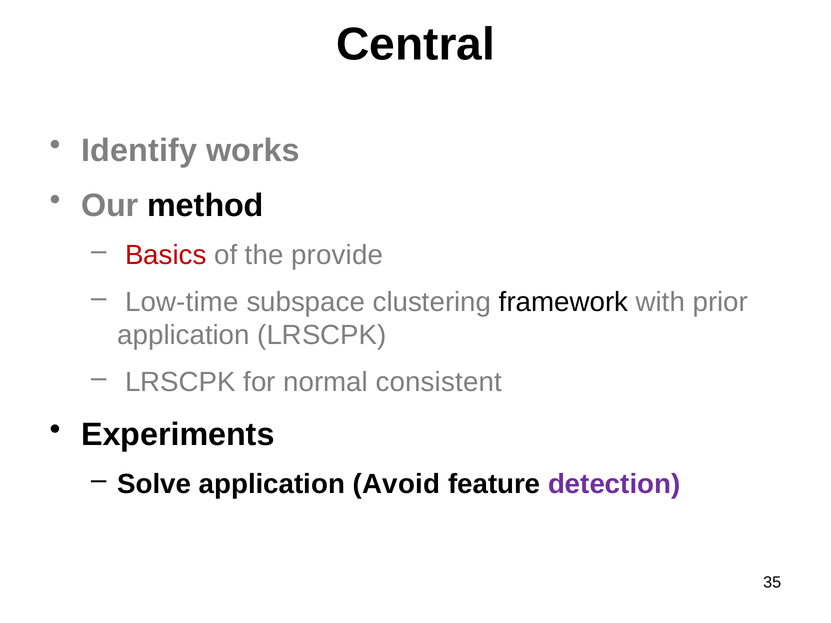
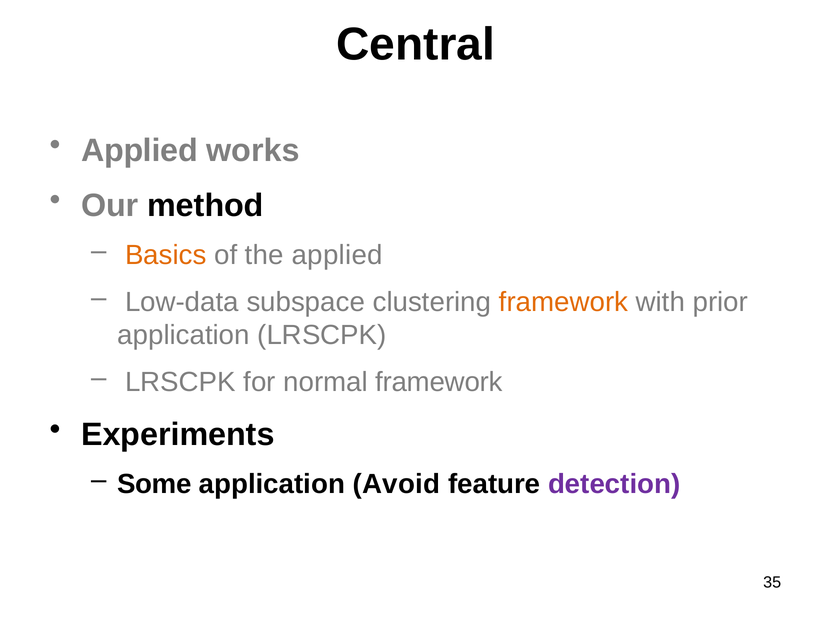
Identify: Identify -> Applied (139, 150)
Basics colour: red -> orange (166, 255)
the provide: provide -> applied (337, 255)
Low-time: Low-time -> Low-data (182, 302)
framework colour: black -> orange (563, 302)
normal consistent: consistent -> framework (439, 382)
Solve: Solve -> Some (154, 484)
